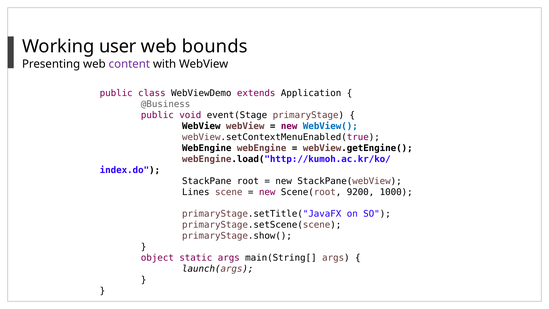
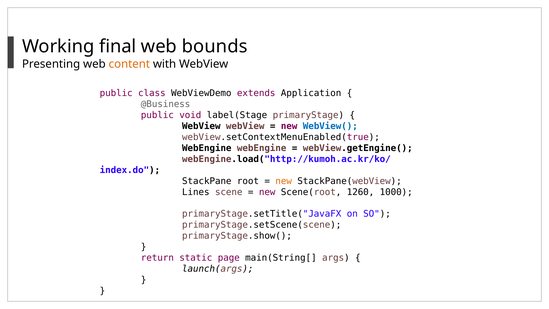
user: user -> final (118, 46)
content colour: purple -> orange (129, 64)
event(Stage: event(Stage -> label(Stage (237, 115)
new colour: black -> orange (284, 181)
9200: 9200 -> 1260 (361, 192)
object: object -> return (157, 258)
static args: args -> page (229, 258)
